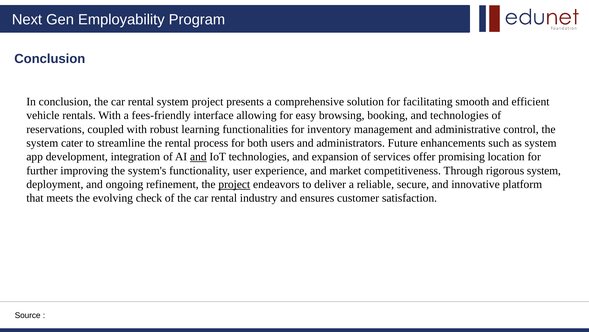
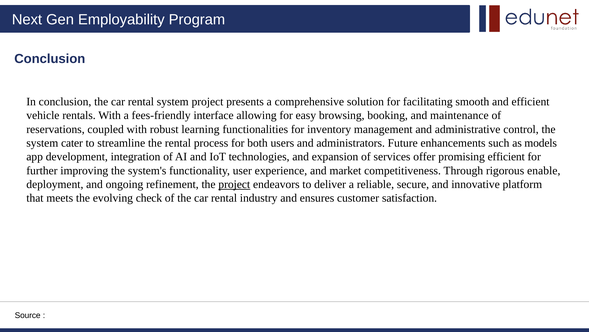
and technologies: technologies -> maintenance (459, 115)
as system: system -> models (541, 143)
and underline: present -> none (198, 157)
promising location: location -> efficient (506, 157)
rigorous system: system -> enable (544, 170)
